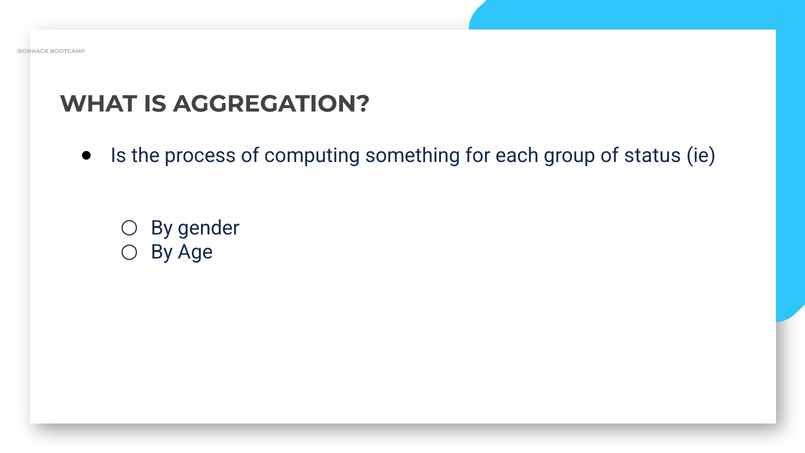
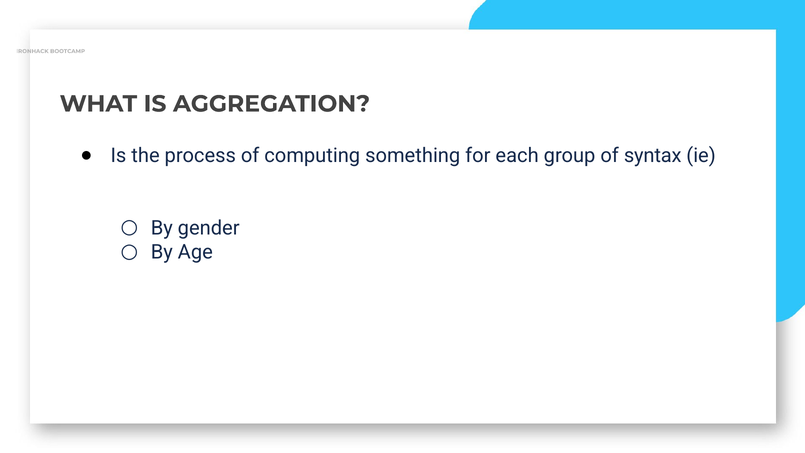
status: status -> syntax (653, 155)
